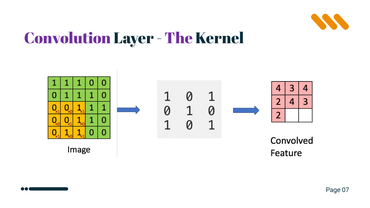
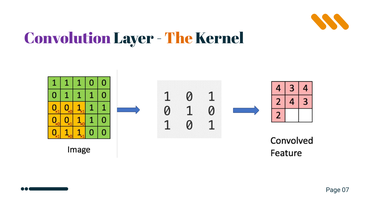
The colour: purple -> orange (179, 38)
